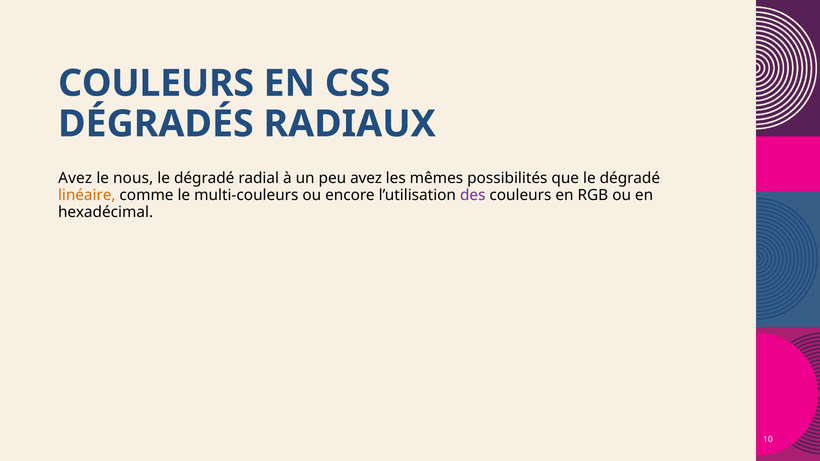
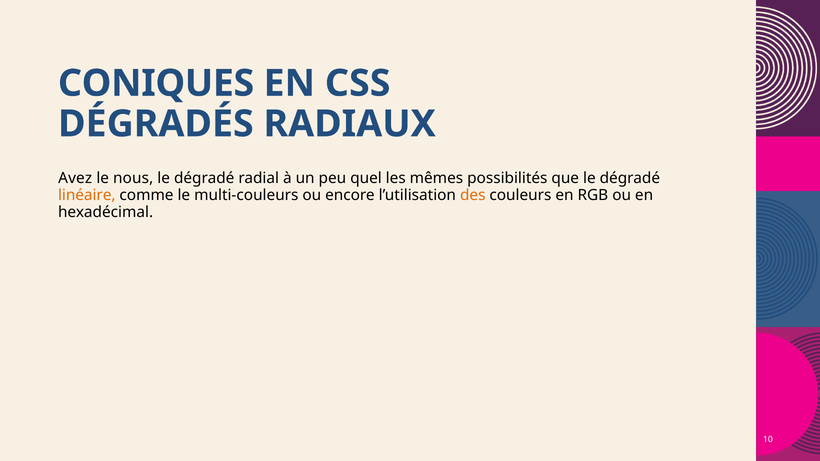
COULEURS: COULEURS -> CONIQUES (156, 83)
peu avez: avez -> quel (366, 178)
des colour: purple -> orange (473, 195)
